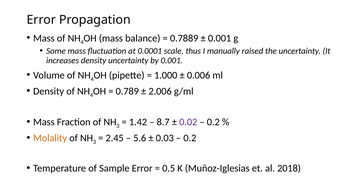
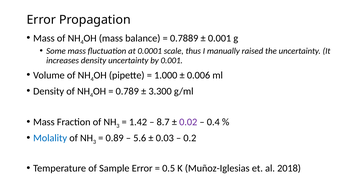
2.006: 2.006 -> 3.300 (160, 91)
0.2: 0.2 -> 0.4 (213, 122)
Molality colour: orange -> blue (50, 138)
2.45: 2.45 -> 0.89 (115, 138)
